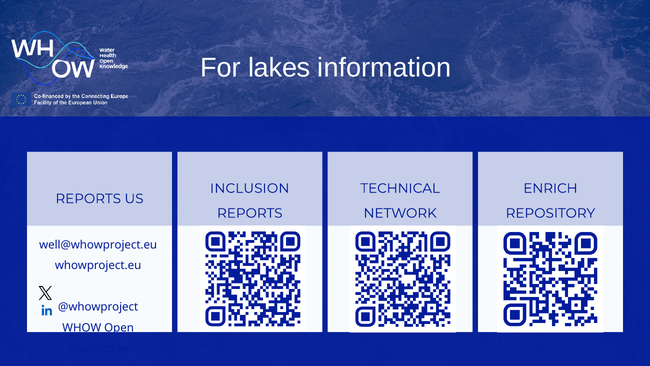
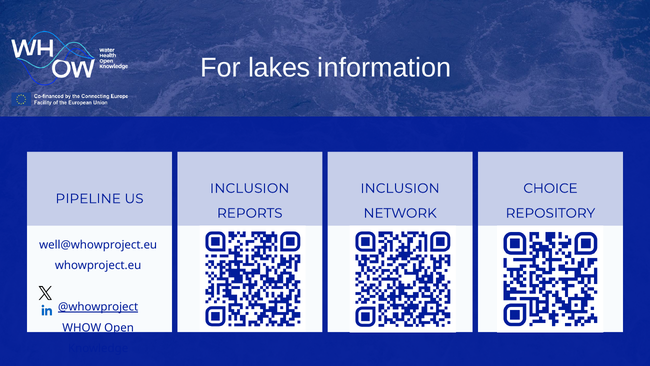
TECHNICAL: TECHNICAL -> INCLUSION (400, 188)
ENRICH: ENRICH -> CHOICE (550, 188)
REPORTS: REPORTS -> PIPELINE (88, 198)
@whowproject underline: none -> present (98, 307)
